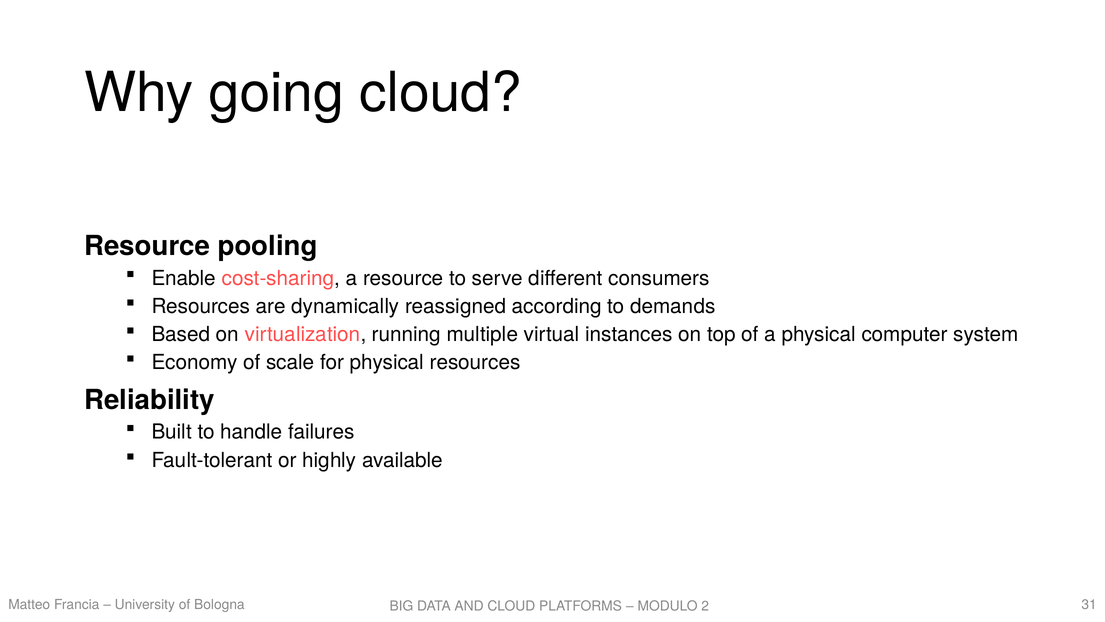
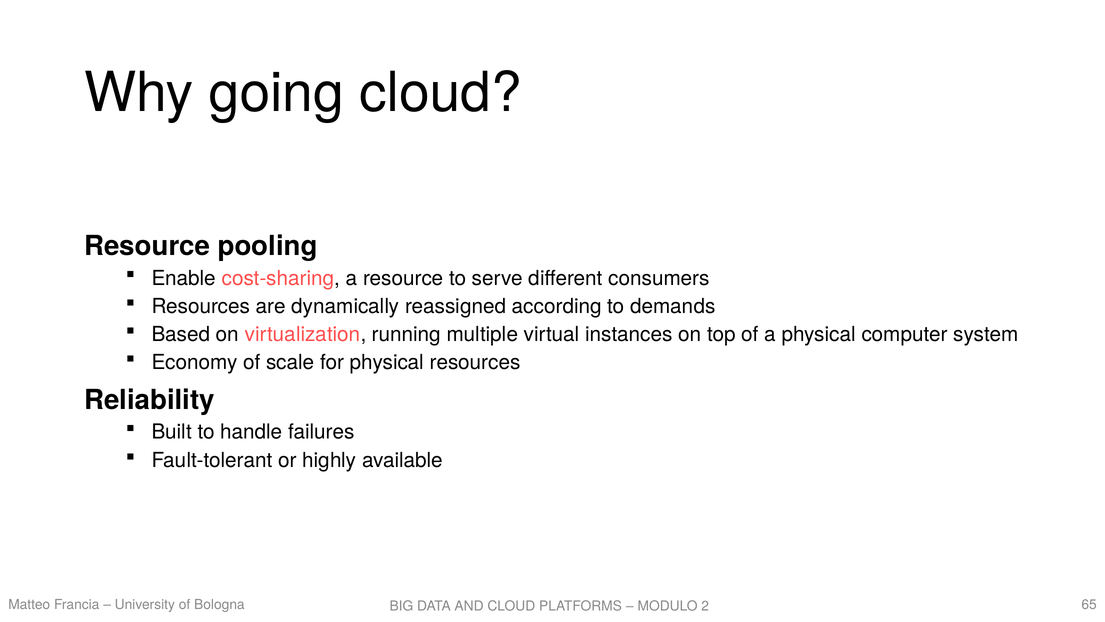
31: 31 -> 65 (1089, 604)
